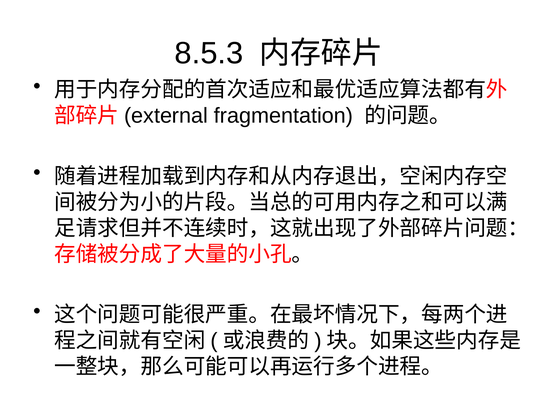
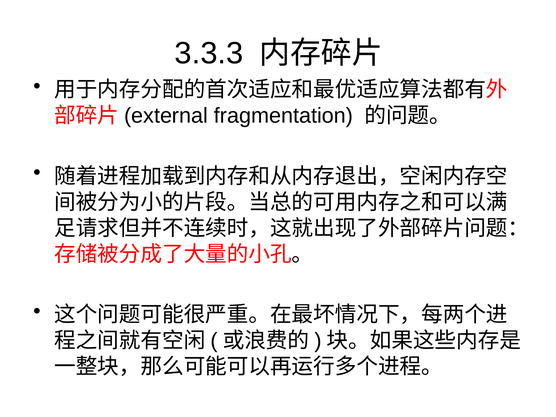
8.5.3: 8.5.3 -> 3.3.3 (209, 53)
